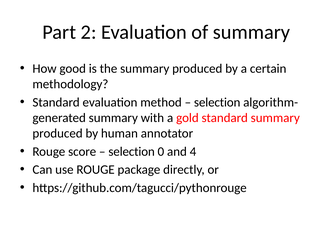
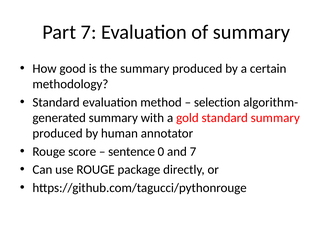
Part 2: 2 -> 7 (89, 32)
selection: selection -> sentence (132, 151)
and 4: 4 -> 7 (193, 151)
